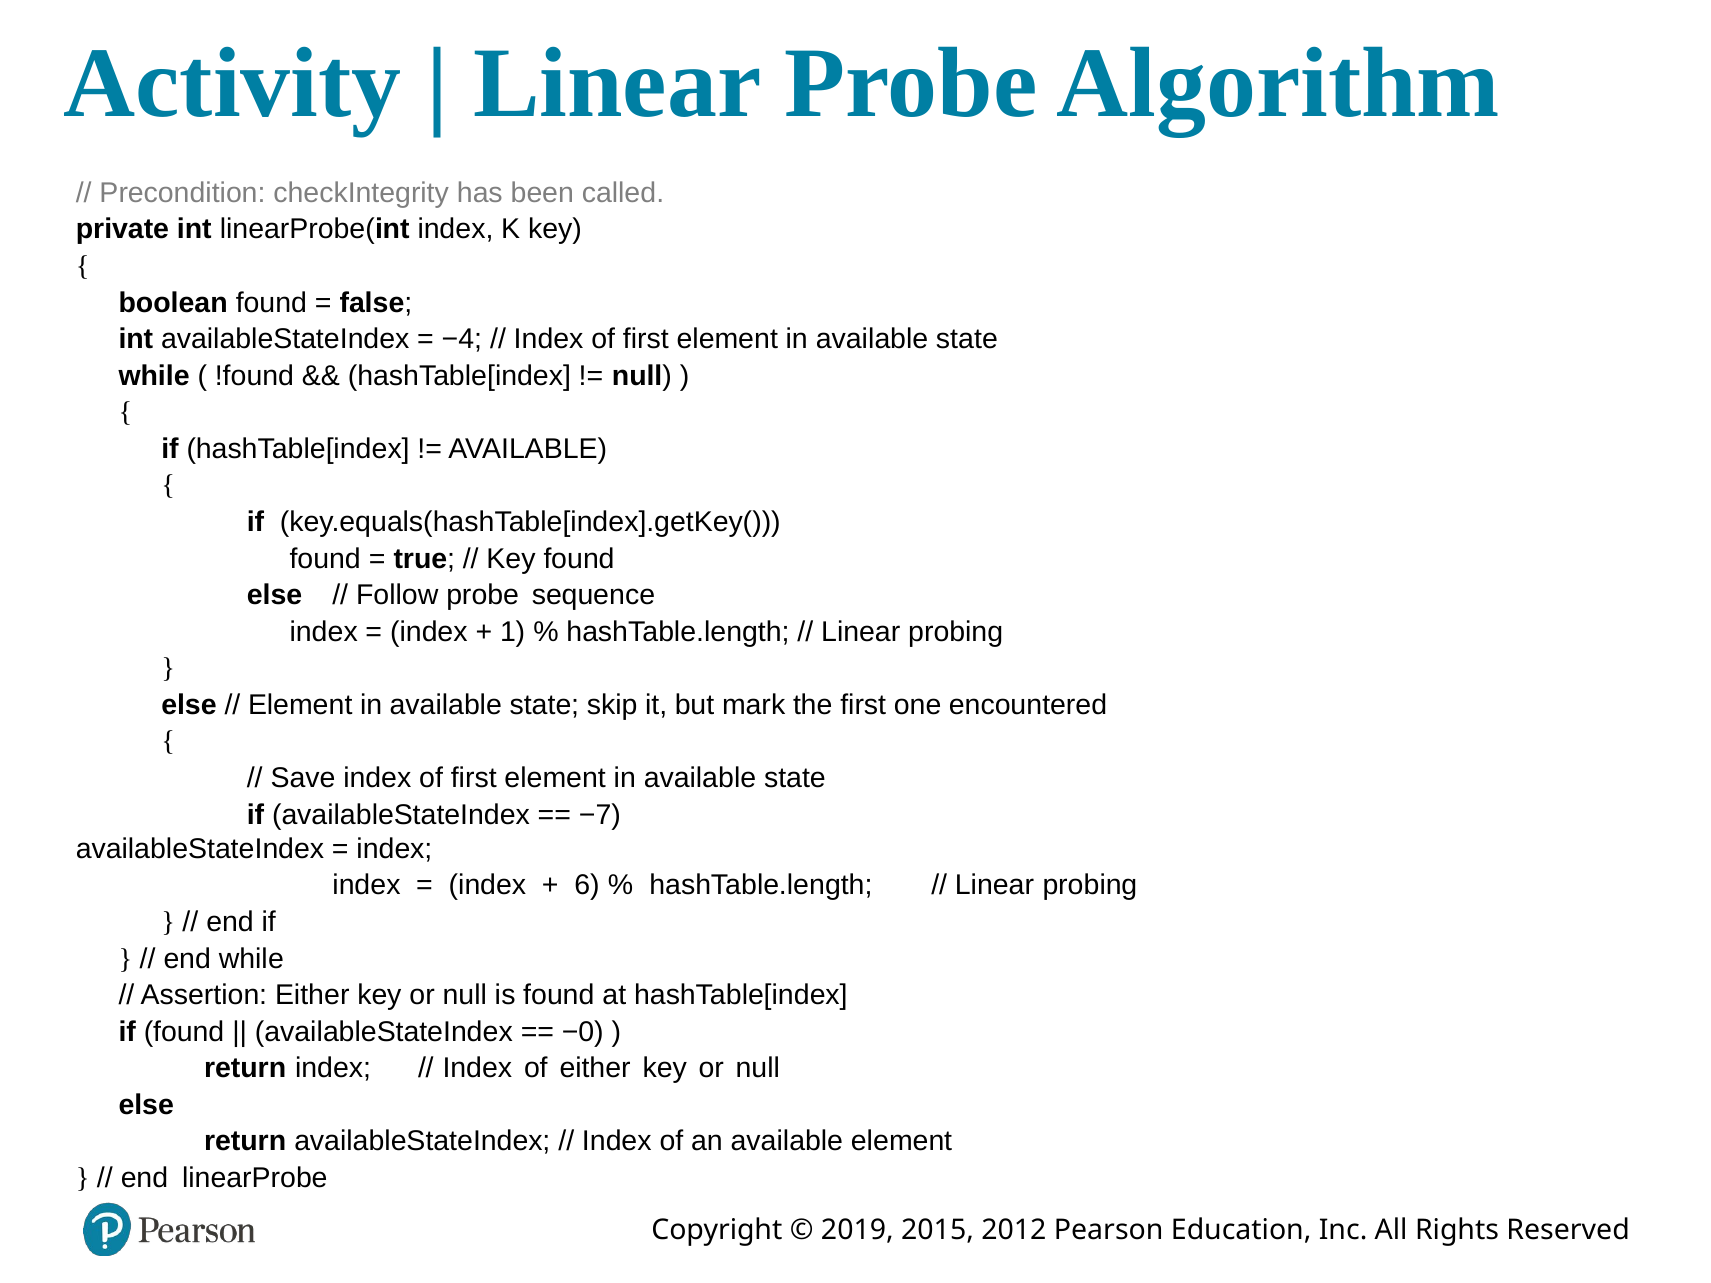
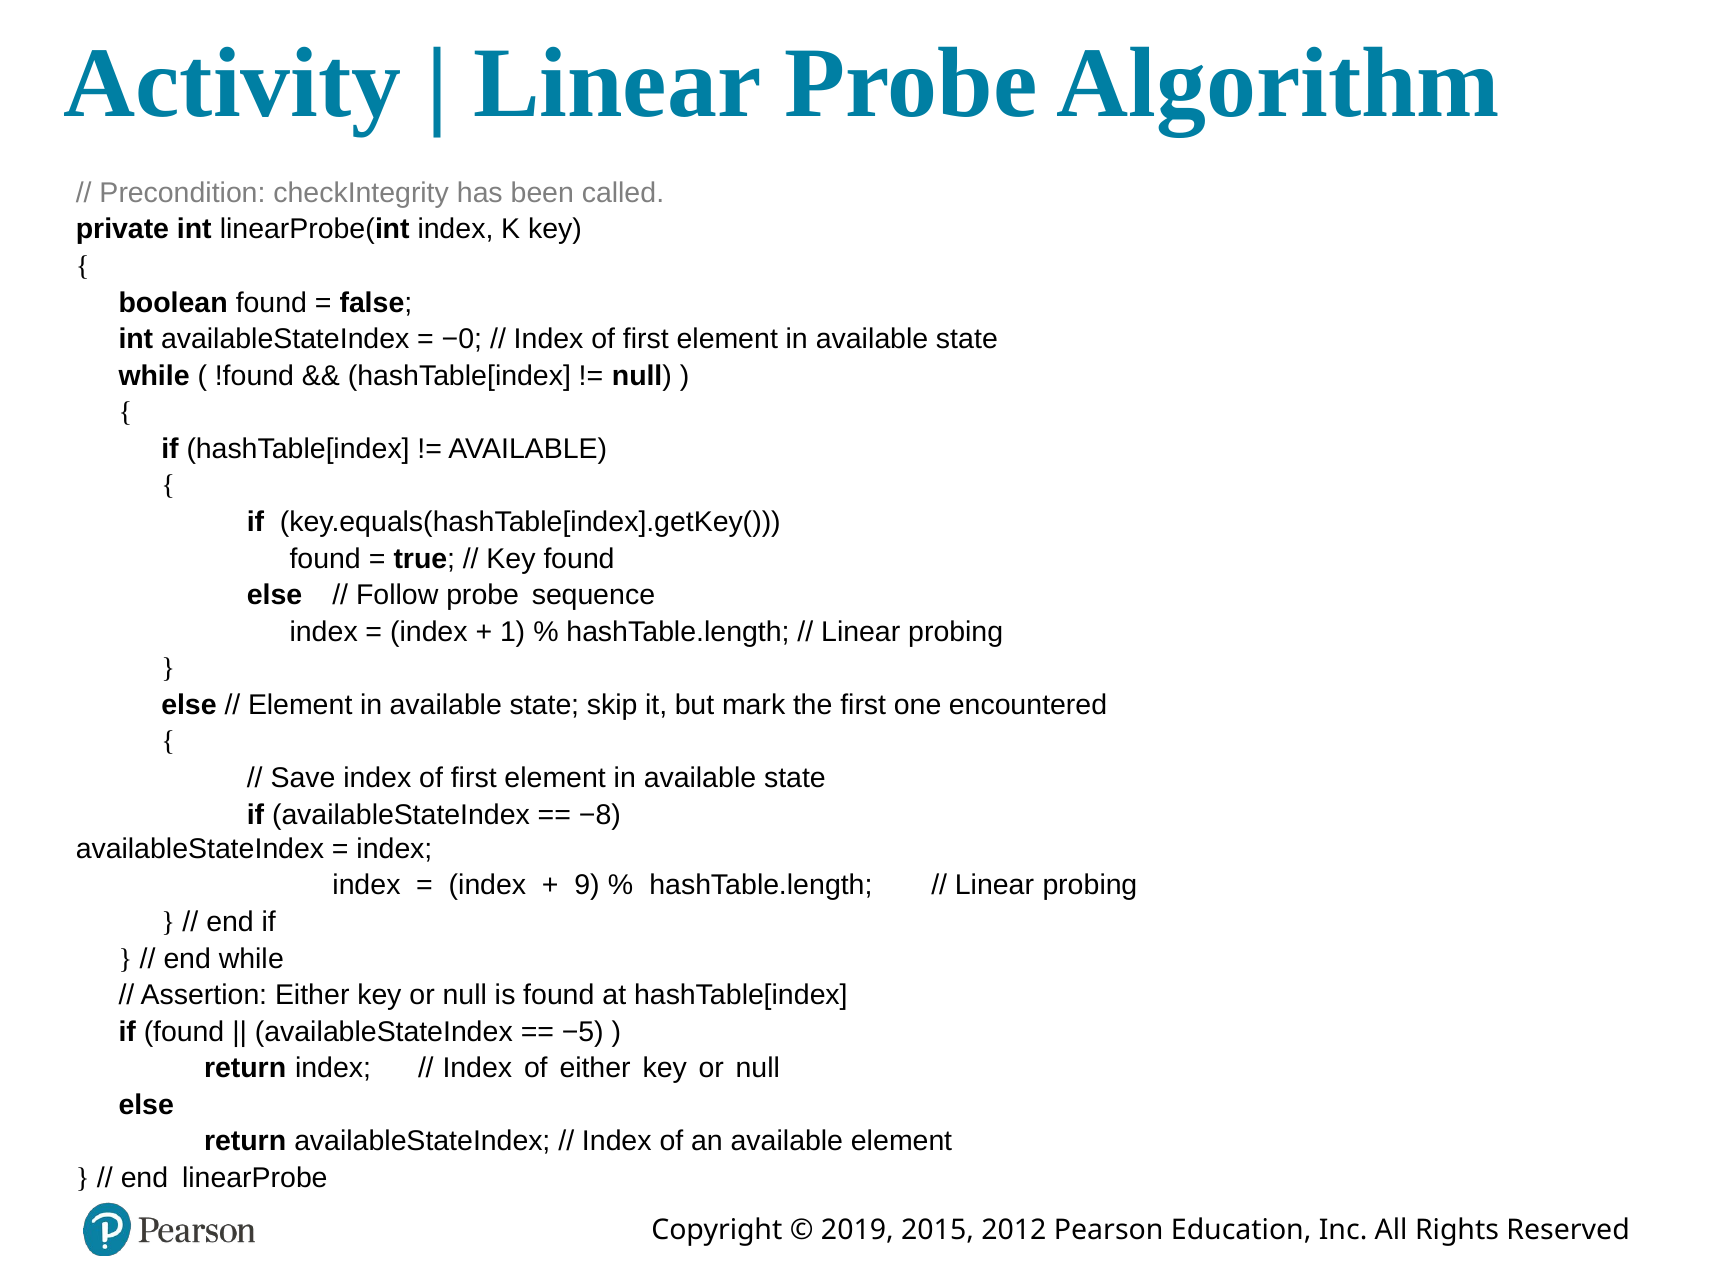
−4: −4 -> −0 (462, 339)
−7: −7 -> −8 (600, 815)
6: 6 -> 9 (587, 886)
−0: −0 -> −5 (583, 1032)
